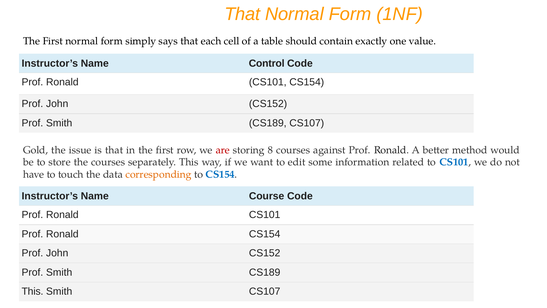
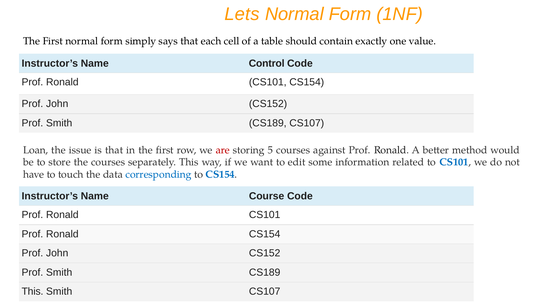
That: That -> Lets (242, 14)
Gold: Gold -> Loan (36, 150)
8: 8 -> 5 (270, 150)
corresponding colour: orange -> blue (159, 174)
